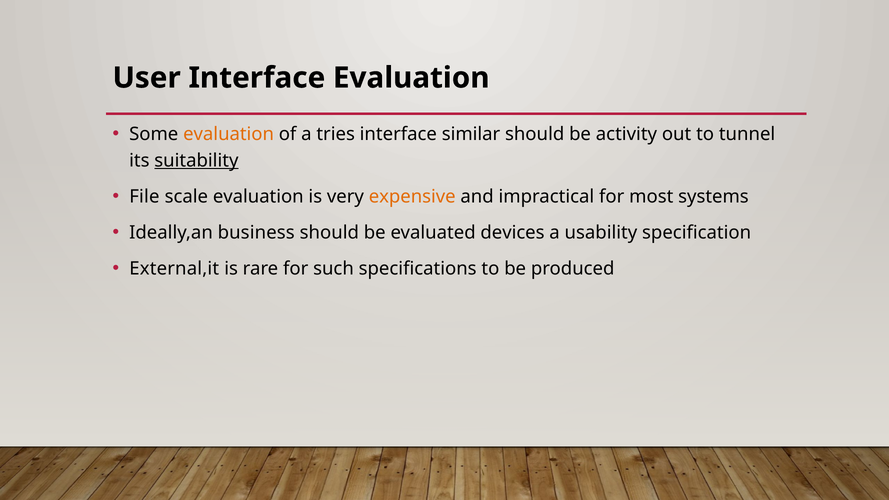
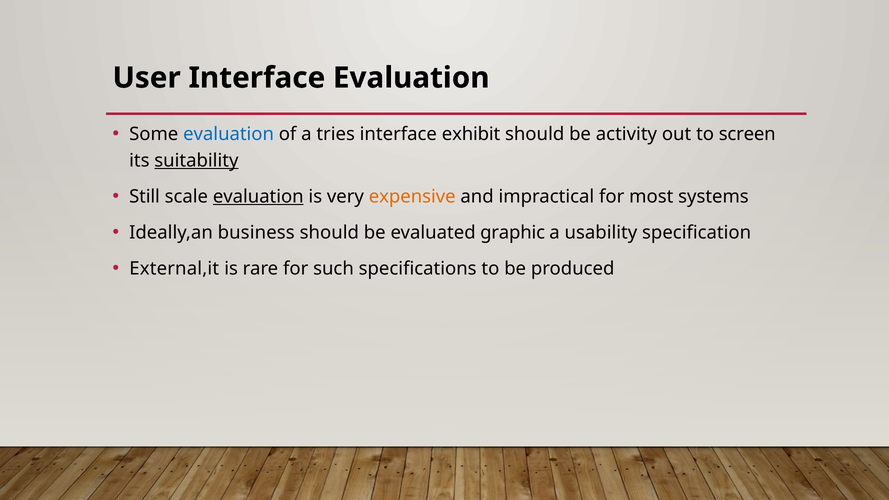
evaluation colour: orange -> blue (229, 134)
similar: similar -> exhibit (471, 134)
tunnel: tunnel -> screen (747, 134)
File: File -> Still (145, 197)
evaluation underline: none -> present (258, 197)
devices: devices -> graphic (513, 233)
